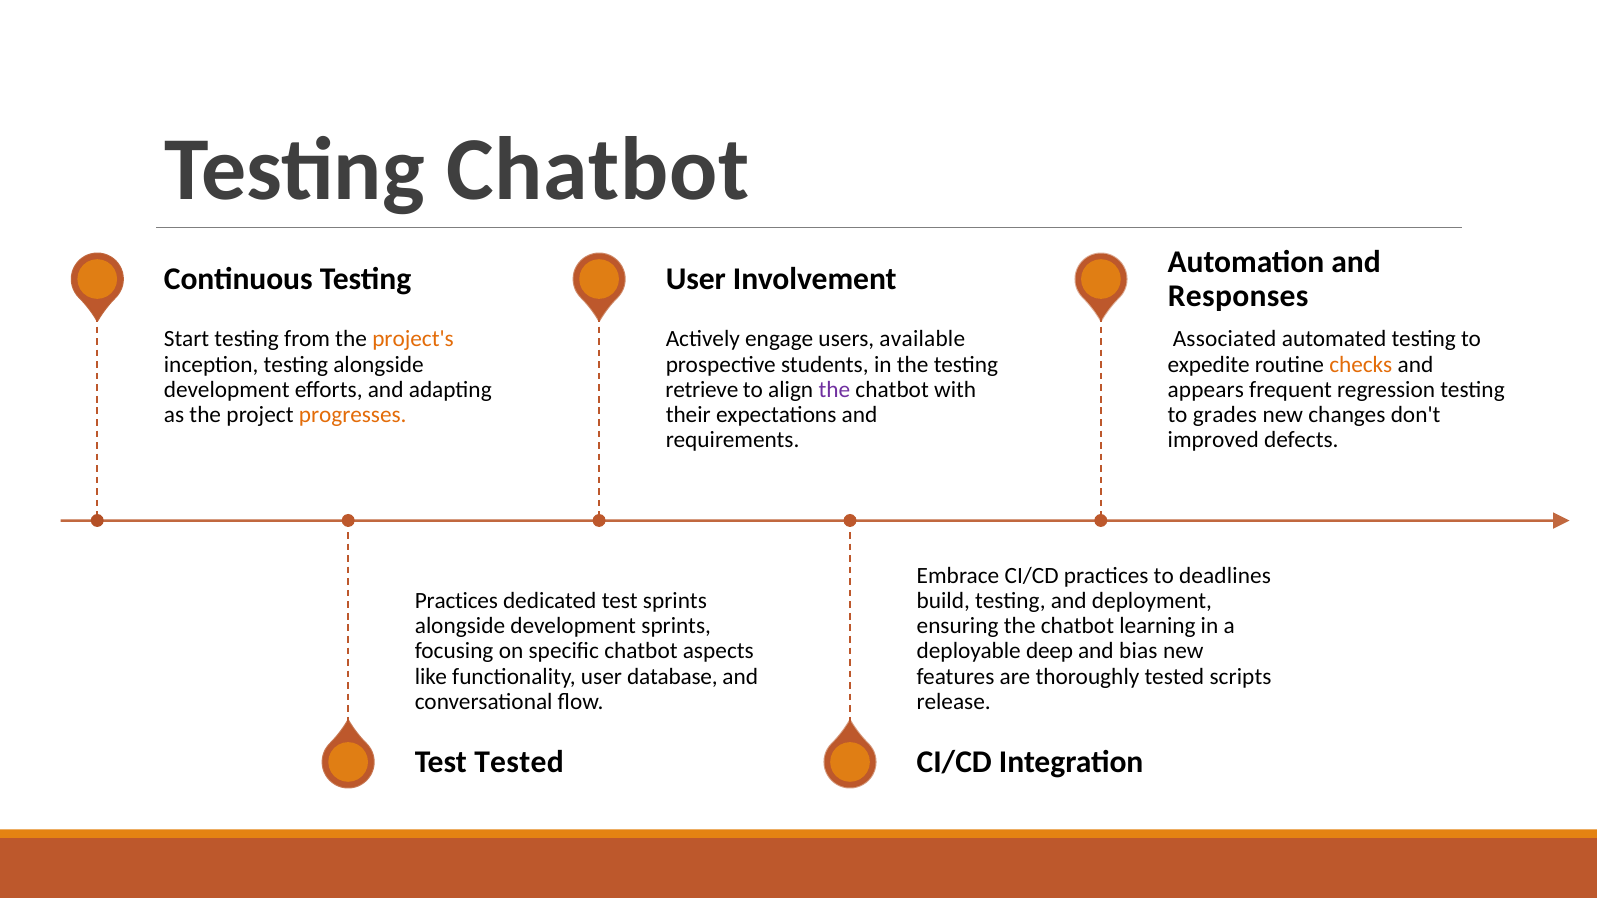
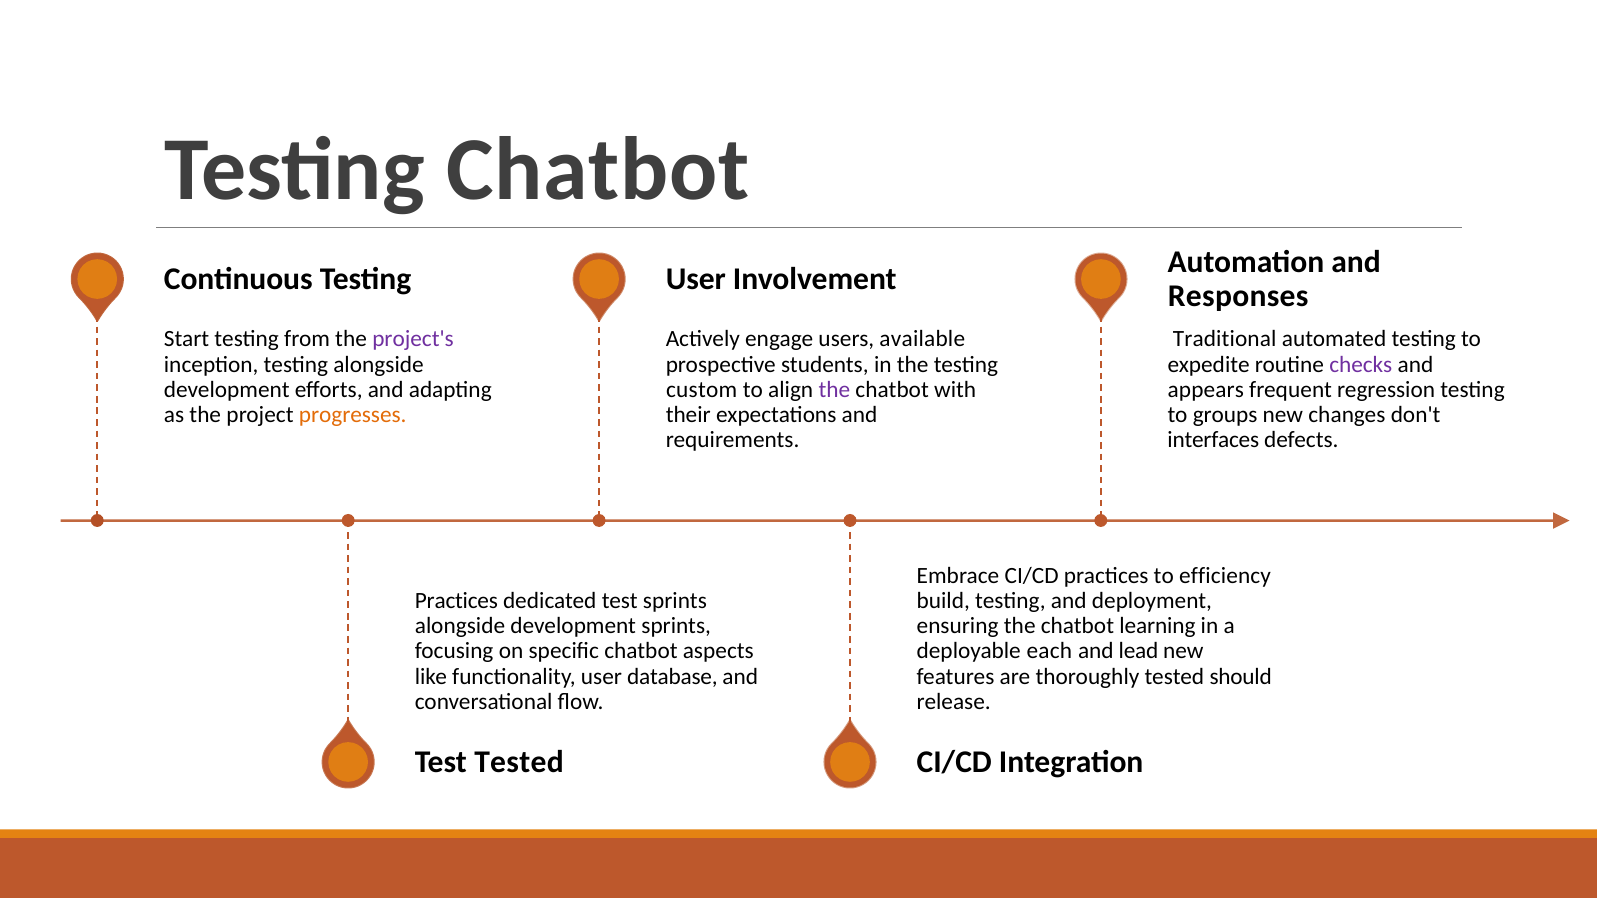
project's colour: orange -> purple (413, 339)
Associated: Associated -> Traditional (1225, 339)
checks colour: orange -> purple (1361, 365)
retrieve: retrieve -> custom (702, 390)
grades: grades -> groups (1225, 415)
improved: improved -> interfaces (1213, 440)
deadlines: deadlines -> efficiency (1225, 576)
deep: deep -> each (1049, 651)
bias: bias -> lead (1139, 651)
scripts: scripts -> should (1241, 677)
